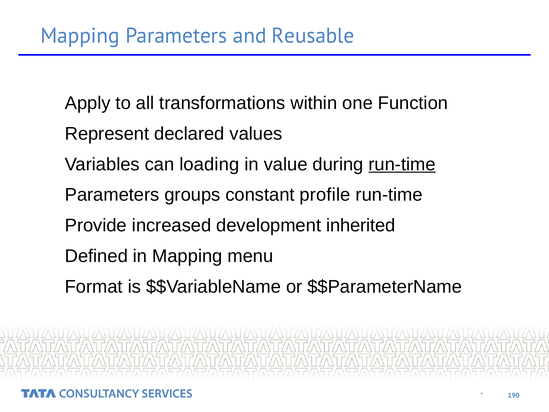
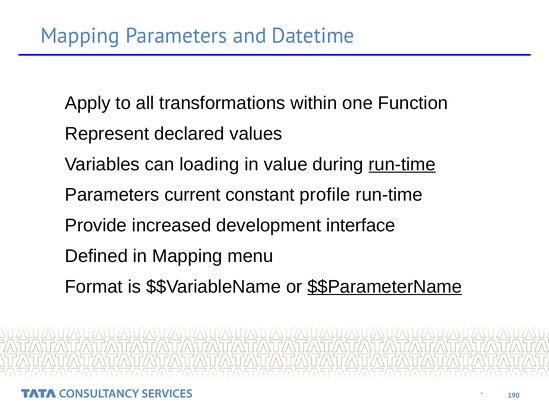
Reusable: Reusable -> Datetime (313, 36)
groups: groups -> current (192, 195)
inherited: inherited -> interface (361, 225)
$$ParameterName underline: none -> present (385, 287)
